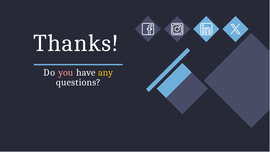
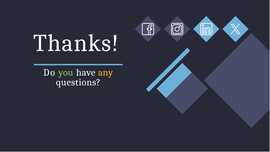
you colour: pink -> light green (66, 73)
